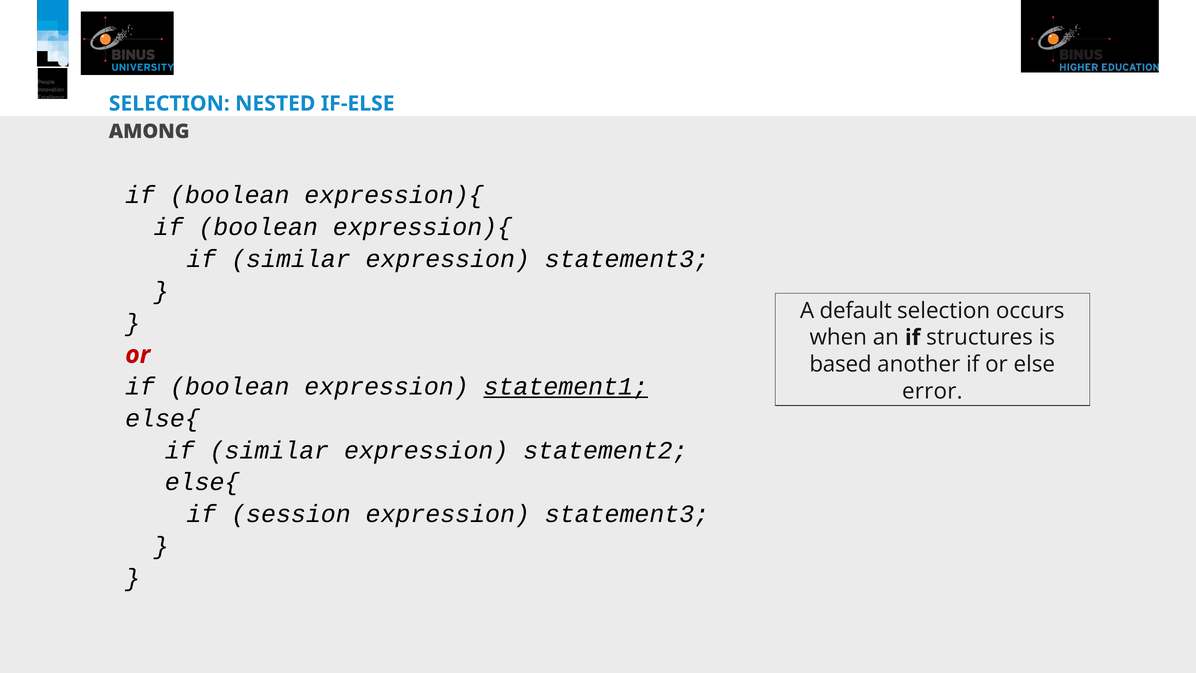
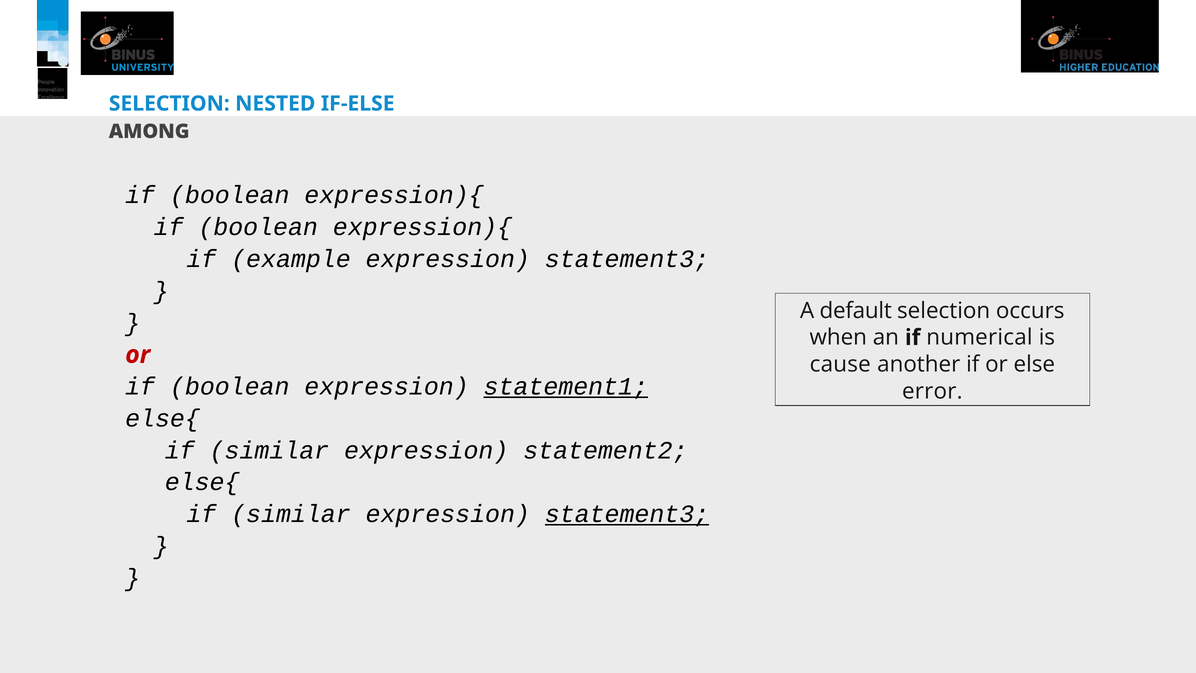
similar: similar -> example (291, 259)
structures: structures -> numerical (979, 337)
based: based -> cause (840, 364)
session: session -> similar (291, 514)
statement3 underline: none -> present (627, 514)
